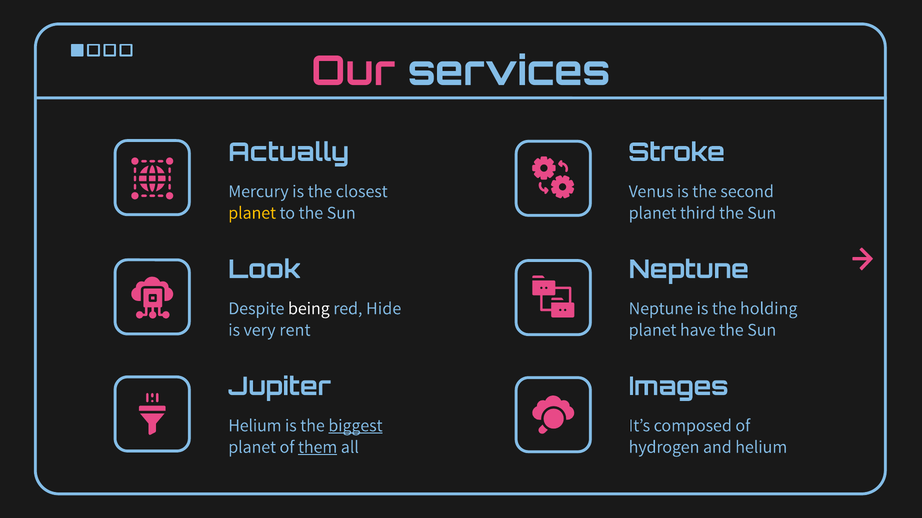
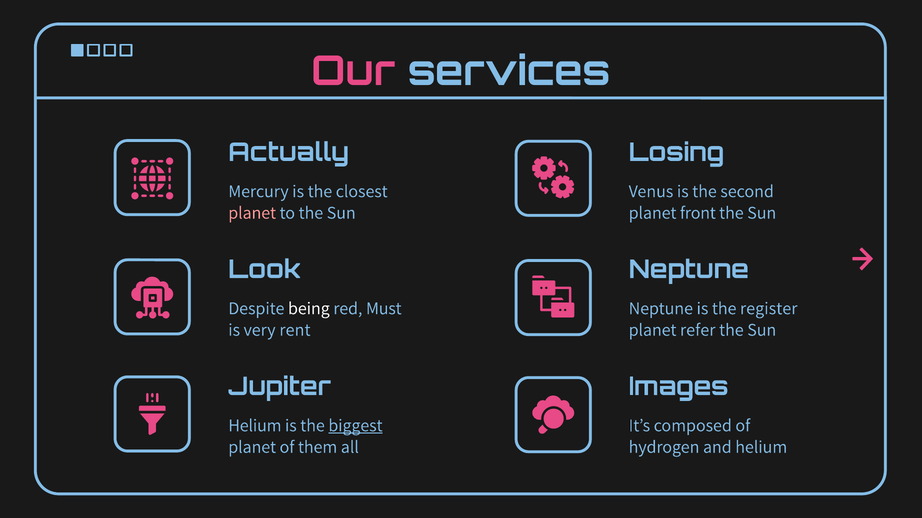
Stroke: Stroke -> Losing (676, 153)
planet colour: yellow -> pink (252, 213)
third: third -> front (698, 213)
Hide: Hide -> Must (384, 309)
holding: holding -> register (769, 309)
have: have -> refer (698, 330)
them underline: present -> none (318, 447)
